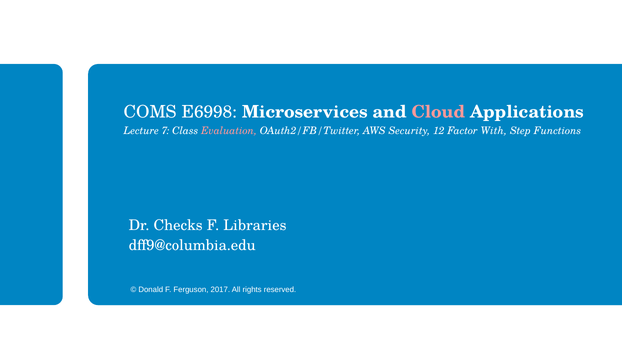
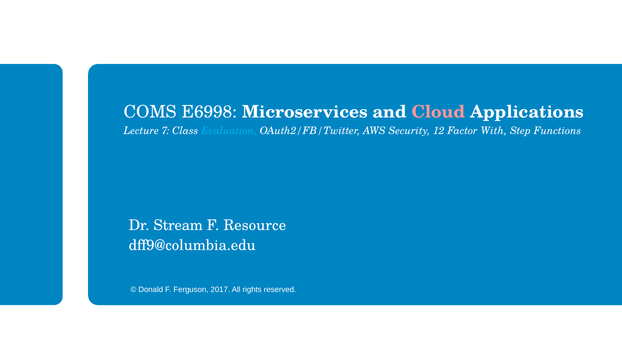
Evaluation colour: pink -> light blue (229, 131)
Checks: Checks -> Stream (178, 225)
Libraries: Libraries -> Resource (255, 225)
